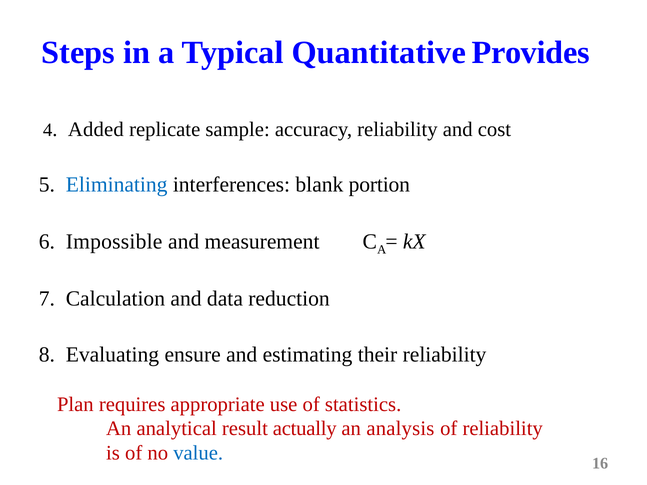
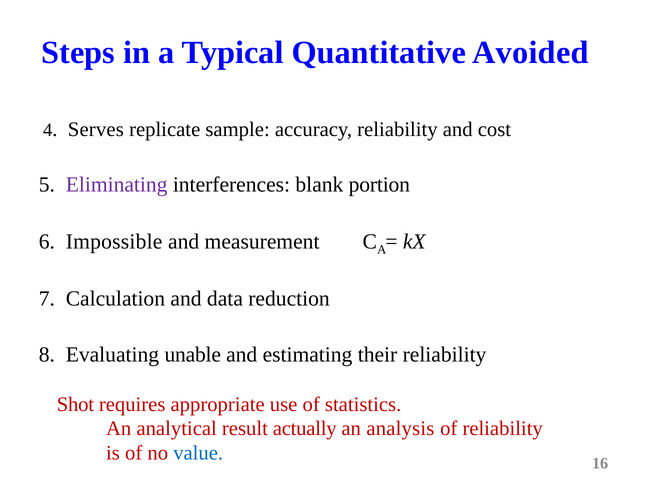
Provides: Provides -> Avoided (530, 52)
Added: Added -> Serves (96, 129)
Eliminating colour: blue -> purple (117, 185)
ensure: ensure -> unable (193, 355)
Plan: Plan -> Shot (75, 405)
